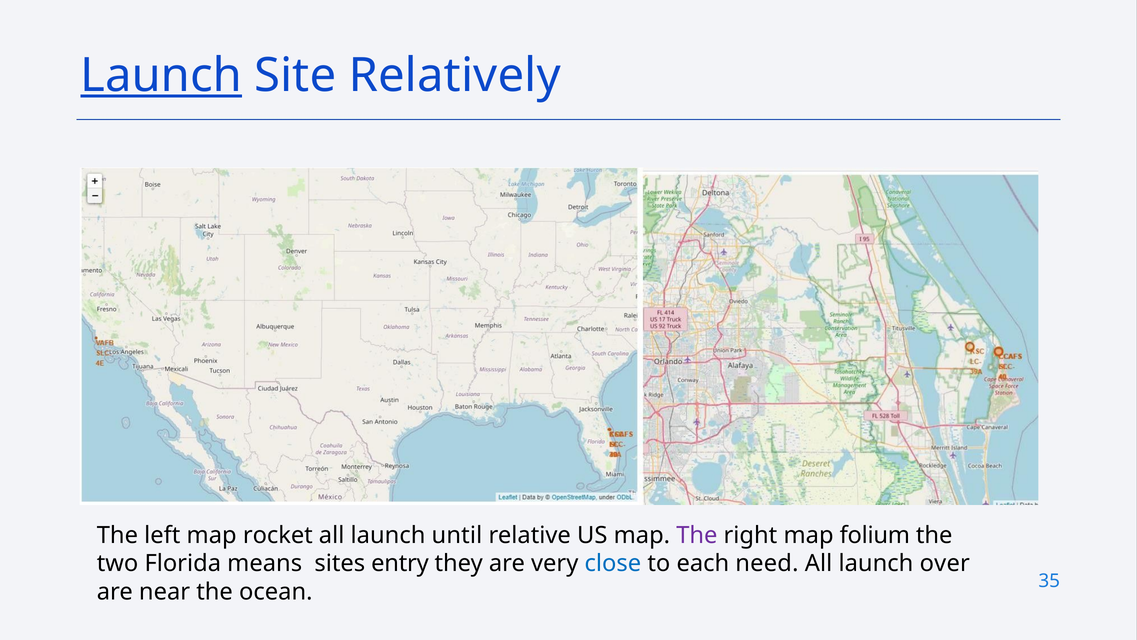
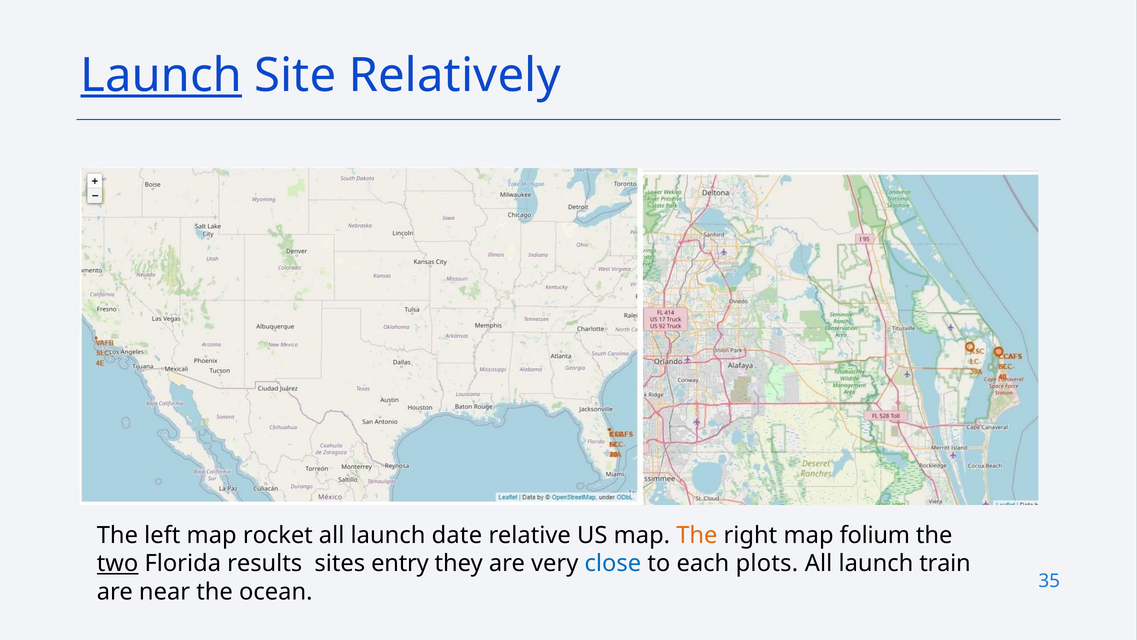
until: until -> date (457, 535)
The colour: purple -> orange (697, 535)
two underline: none -> present (118, 563)
means: means -> results (265, 563)
need: need -> plots (767, 563)
over: over -> train (945, 563)
